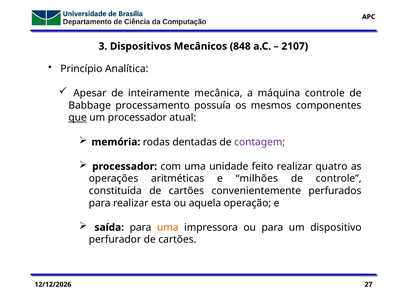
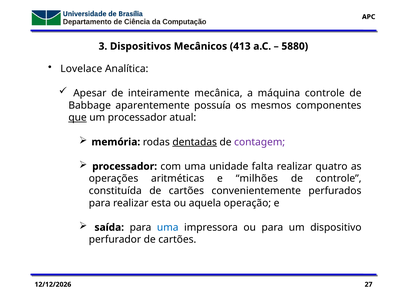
848: 848 -> 413 (240, 46)
2107: 2107 -> 5880 (295, 46)
Princípio: Princípio -> Lovelace (81, 69)
processamento: processamento -> aparentemente (153, 105)
dentadas underline: none -> present (195, 142)
feito: feito -> falta (263, 167)
uma colour: orange -> blue (168, 228)
